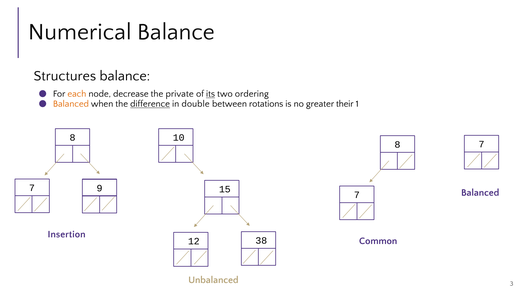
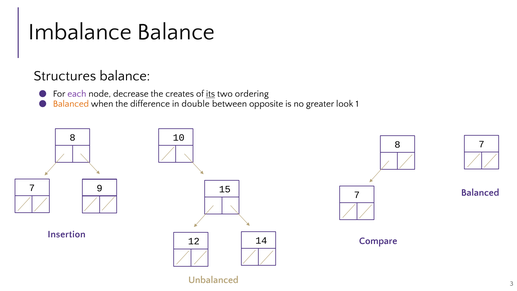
Numerical: Numerical -> Imbalance (80, 32)
each colour: orange -> purple (77, 94)
private: private -> creates (180, 94)
difference underline: present -> none (150, 104)
rotations: rotations -> opposite (266, 104)
their: their -> look (345, 104)
Common: Common -> Compare (378, 241)
38: 38 -> 14 (261, 240)
